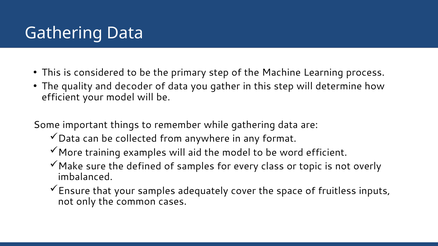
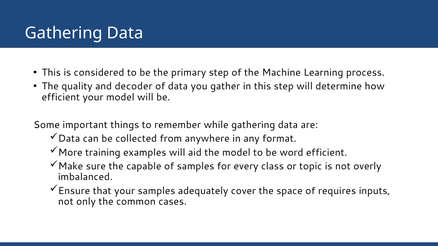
defined: defined -> capable (144, 166)
fruitless: fruitless -> requires (337, 191)
